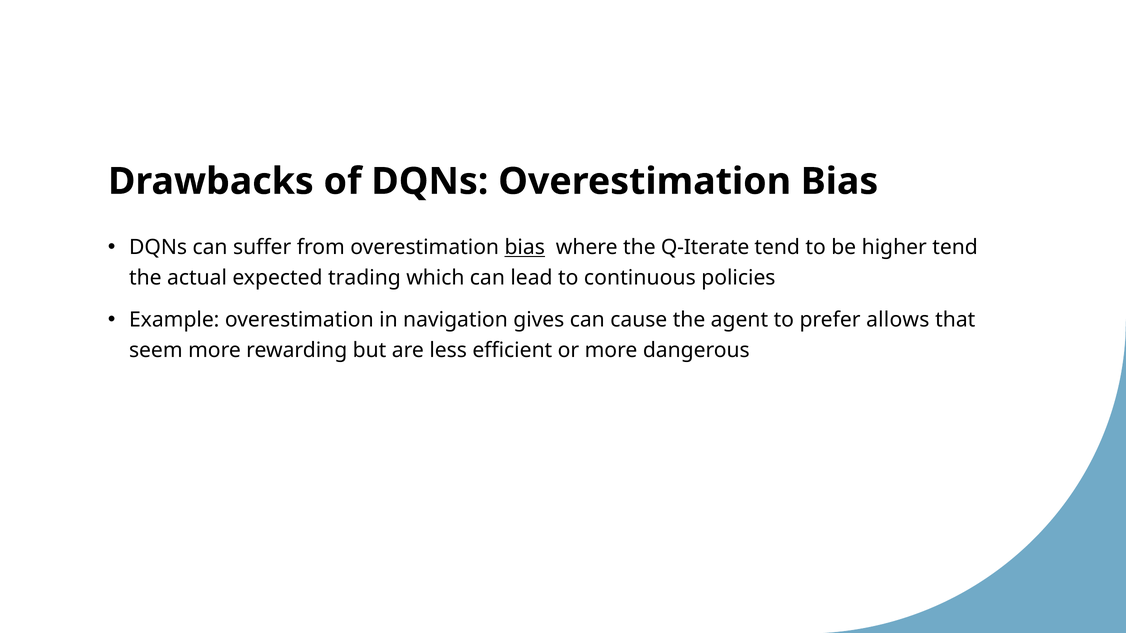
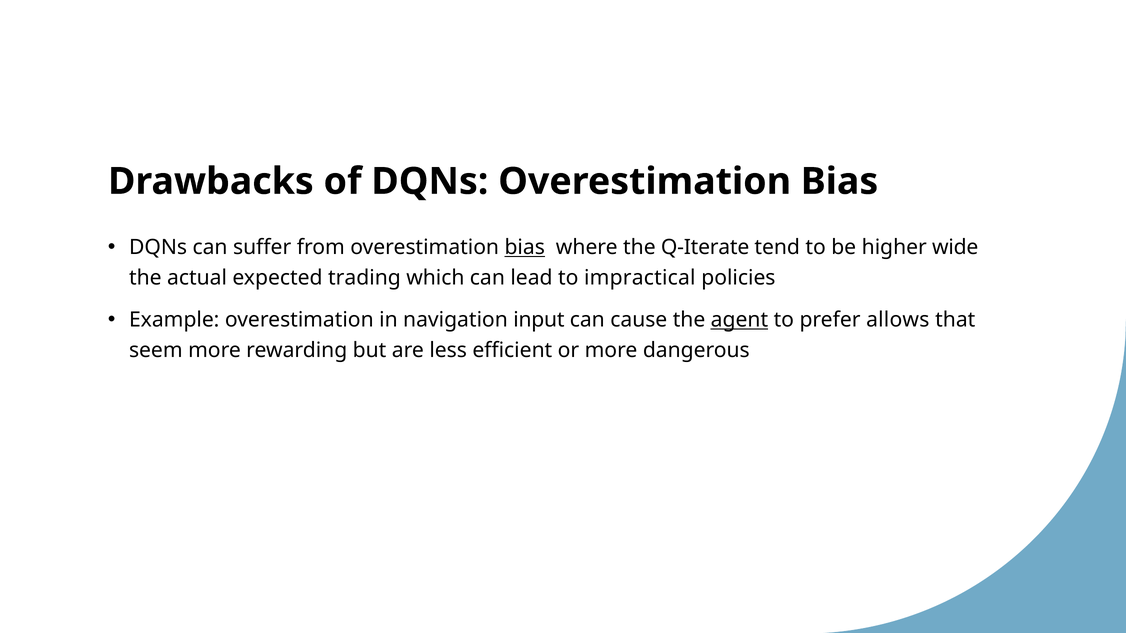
higher tend: tend -> wide (955, 248)
continuous: continuous -> impractical (640, 278)
gives: gives -> input (539, 320)
agent underline: none -> present (739, 320)
